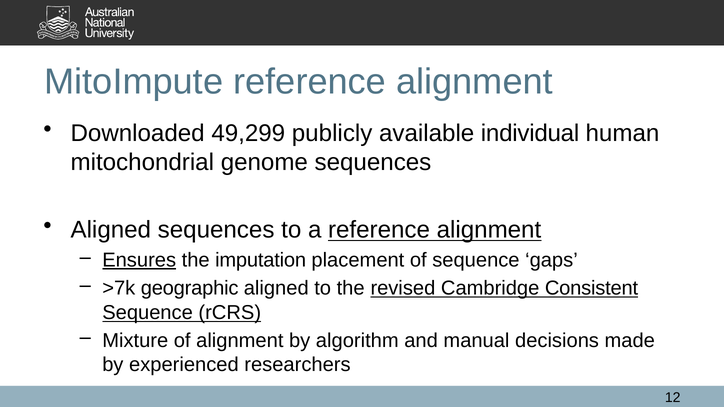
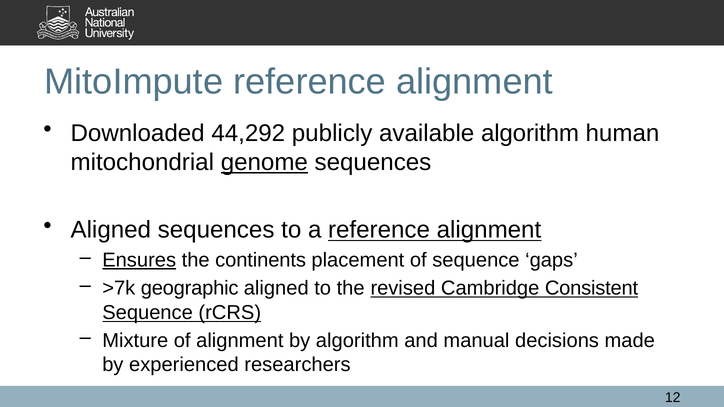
49,299: 49,299 -> 44,292 (248, 134)
available individual: individual -> algorithm (530, 134)
genome underline: none -> present (264, 163)
imputation: imputation -> continents (261, 260)
